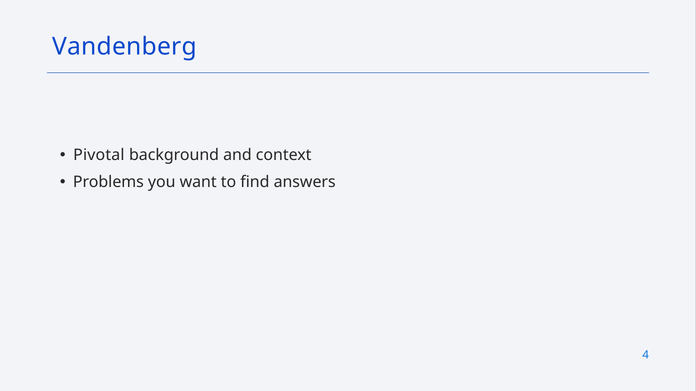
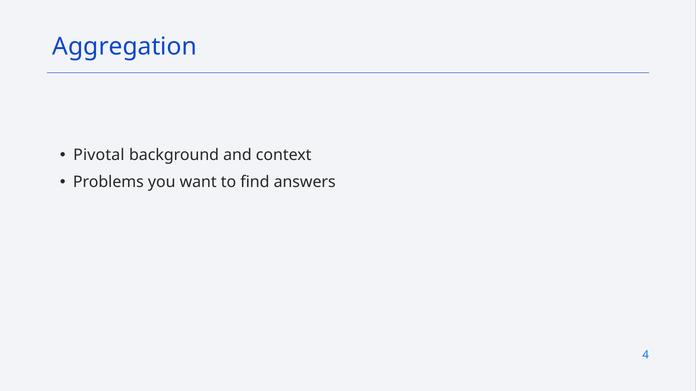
Vandenberg: Vandenberg -> Aggregation (125, 46)
